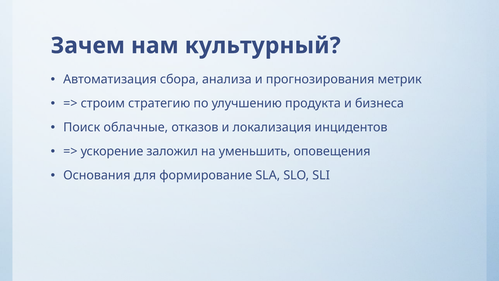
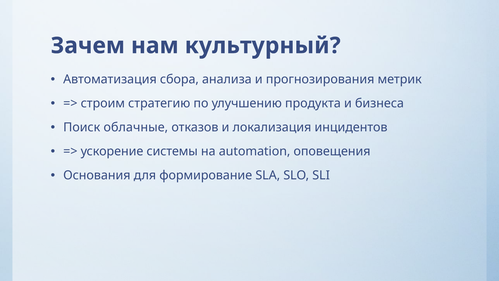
заложил: заложил -> системы (172, 151)
уменьшить: уменьшить -> automation (255, 151)
